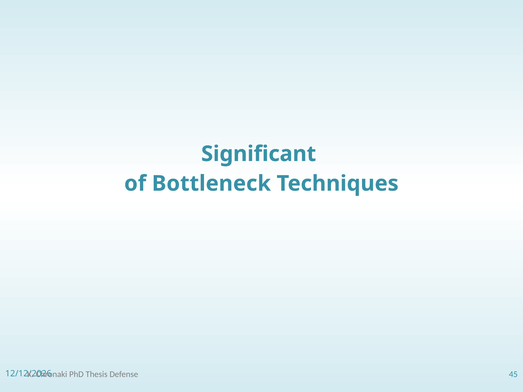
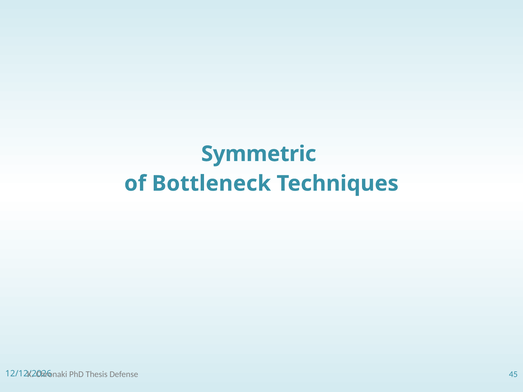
Significant: Significant -> Symmetric (259, 154)
